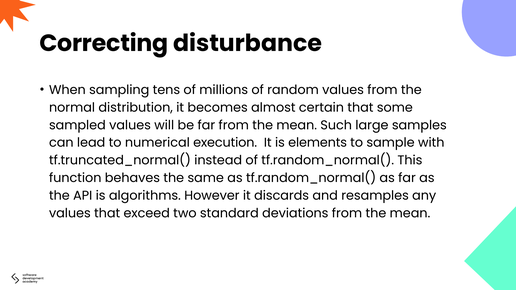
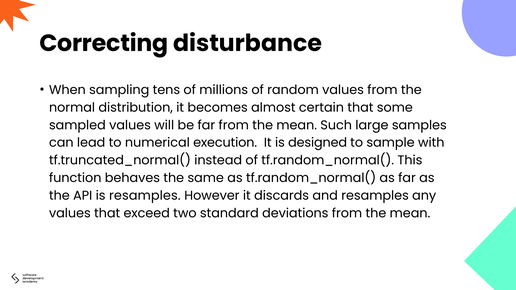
elements: elements -> designed (318, 143)
is algorithms: algorithms -> resamples (145, 196)
